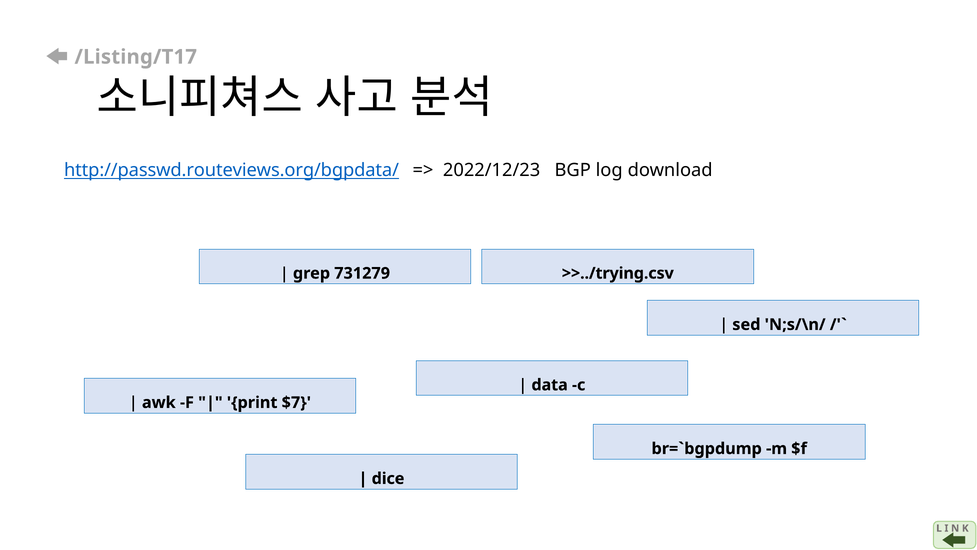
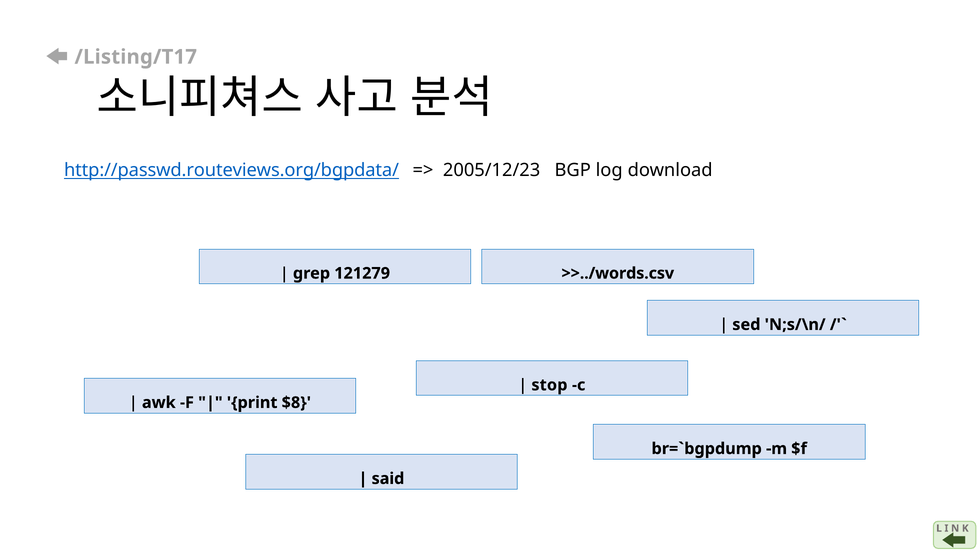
2022/12/23: 2022/12/23 -> 2005/12/23 (492, 170)
731279: 731279 -> 121279 (362, 273)
>>../trying.csv: >>../trying.csv -> >>../words.csv (618, 273)
data: data -> stop (549, 385)
$7: $7 -> $8 (296, 402)
dice: dice -> said (388, 478)
